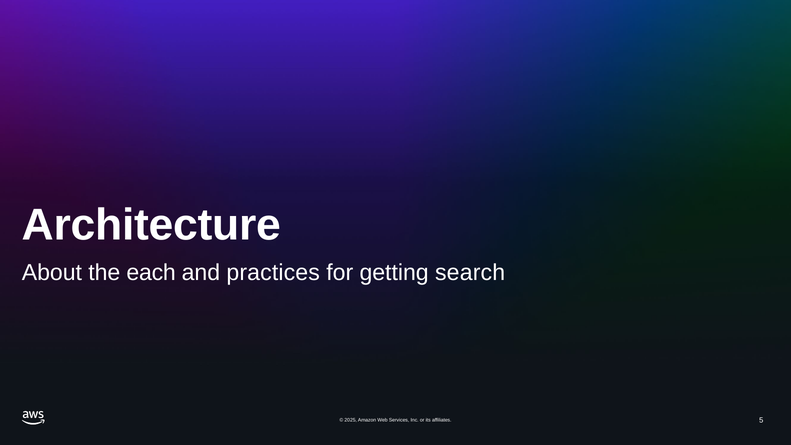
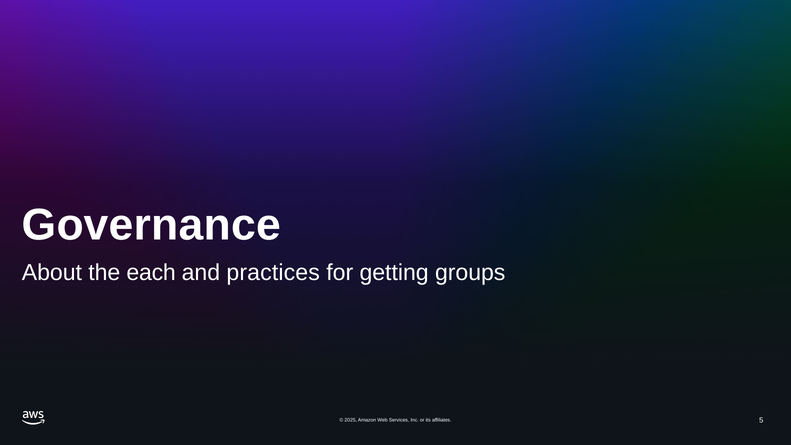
Architecture: Architecture -> Governance (151, 225)
search: search -> groups (470, 272)
